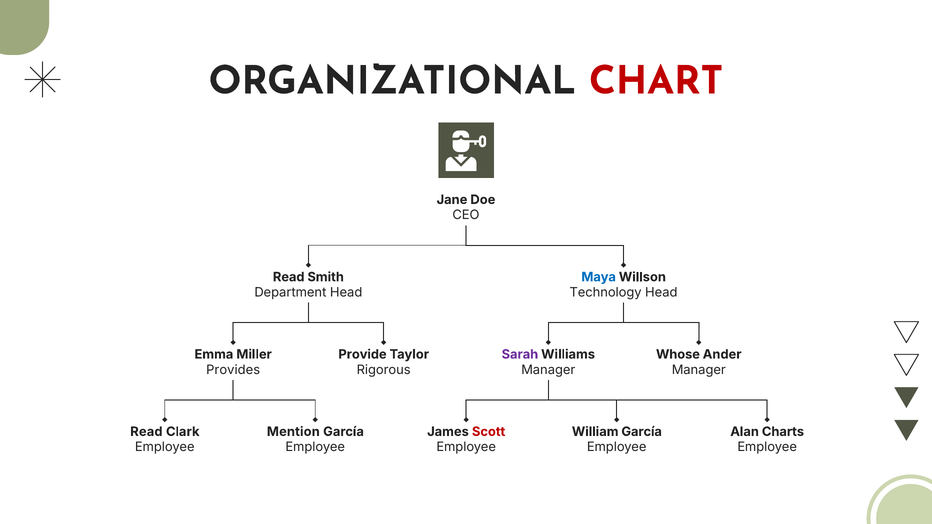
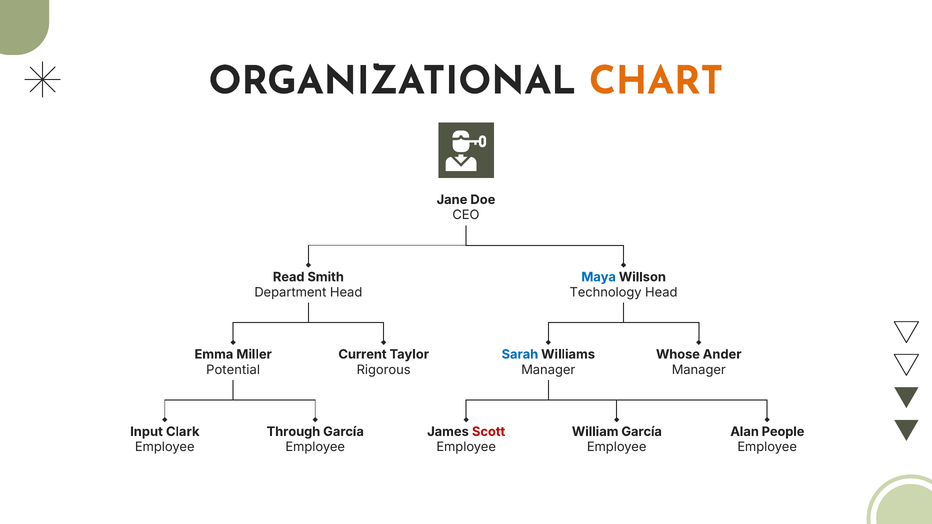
CHART colour: red -> orange (656, 81)
Provide: Provide -> Current (362, 355)
Sarah colour: purple -> blue (520, 355)
Provides: Provides -> Potential (233, 370)
Read: Read -> Input (146, 432)
Mention: Mention -> Through (293, 432)
Charts: Charts -> People (783, 432)
